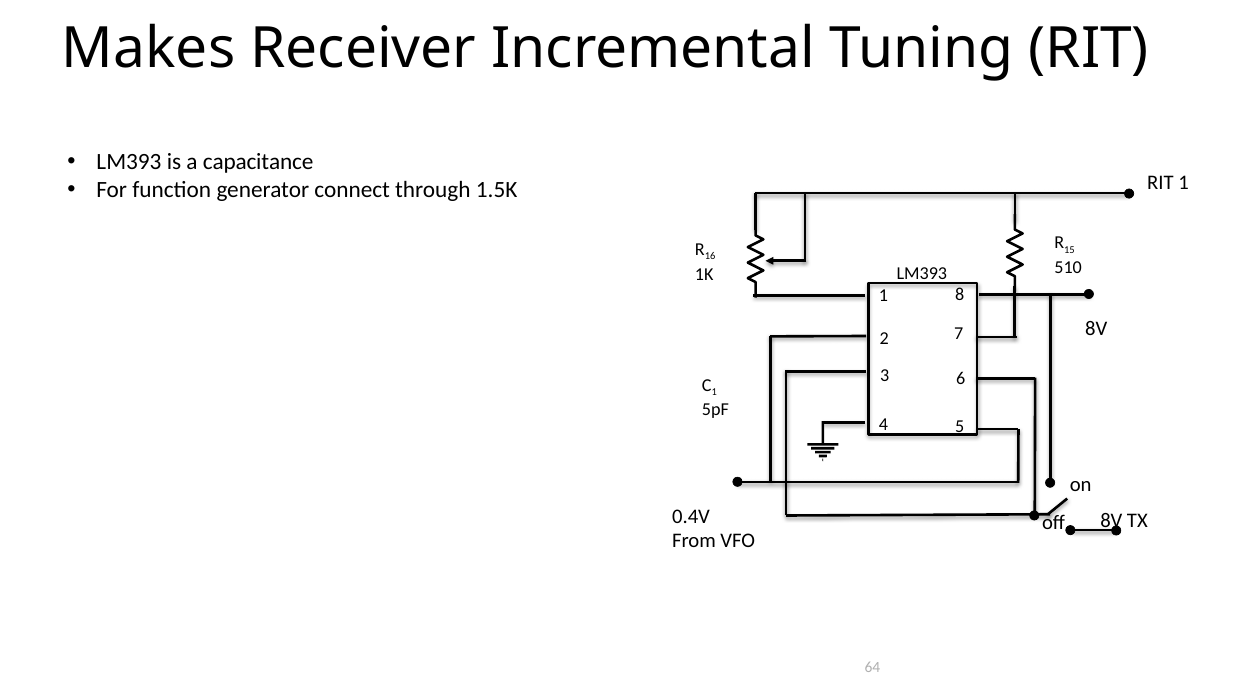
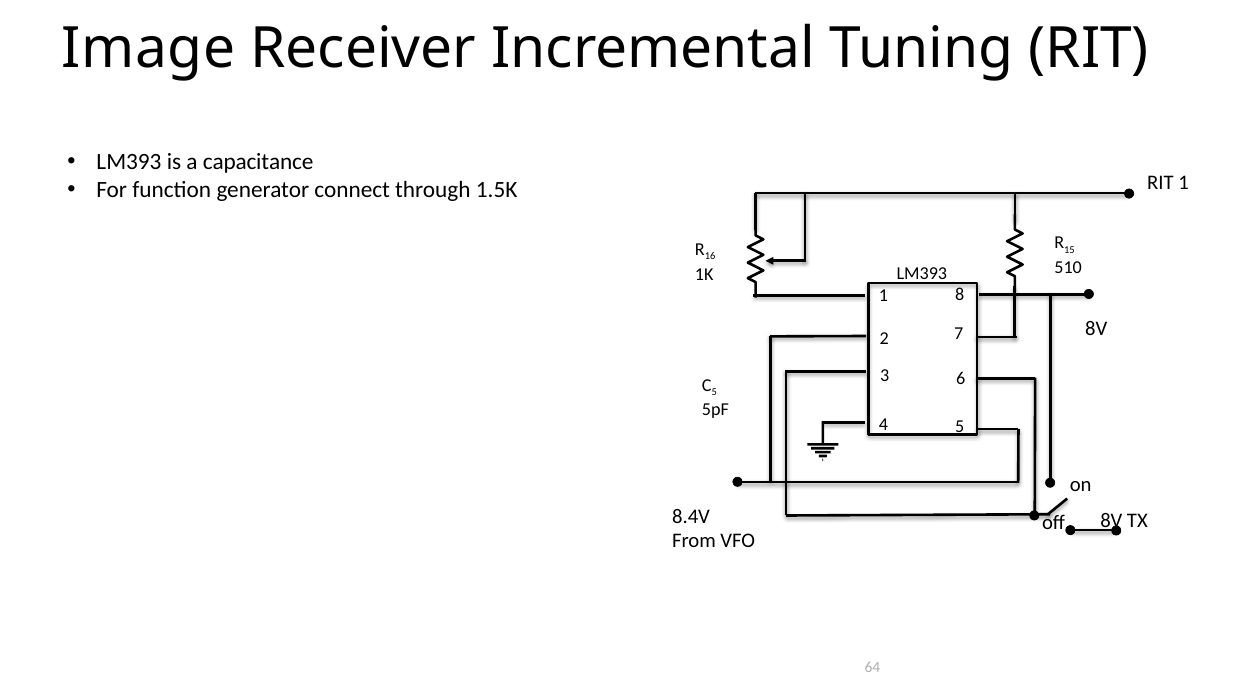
Makes: Makes -> Image (148, 49)
1: 1 -> 5 (714, 392)
0.4V: 0.4V -> 8.4V (691, 516)
